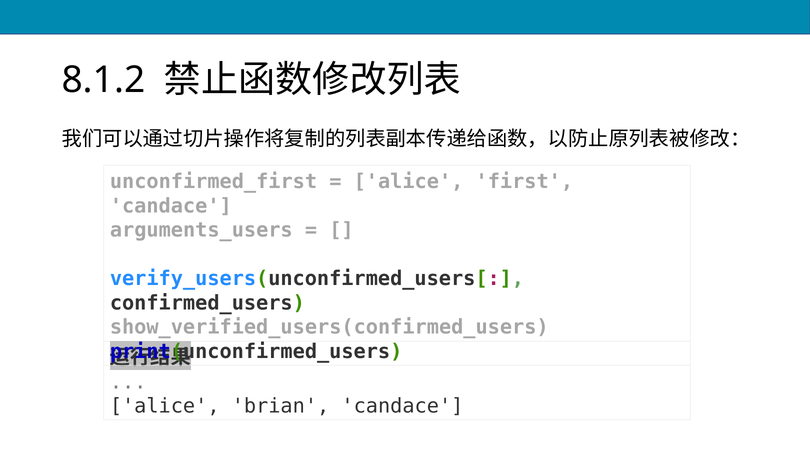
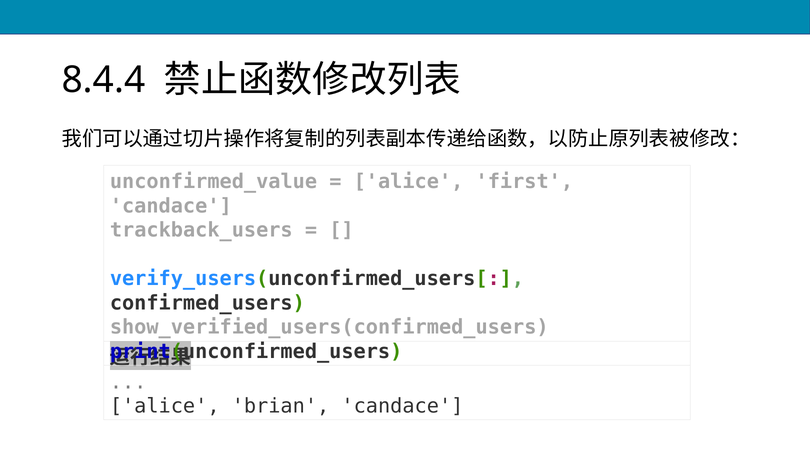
8.1.2: 8.1.2 -> 8.4.4 (104, 80)
unconfirmed_first: unconfirmed_first -> unconfirmed_value (213, 182)
arguments_users: arguments_users -> trackback_users (201, 230)
